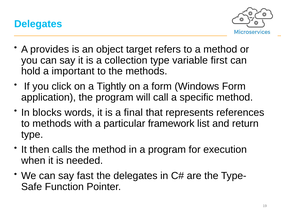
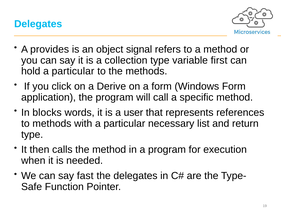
target: target -> signal (139, 49)
hold a important: important -> particular (73, 71)
Tightly: Tightly -> Derive (111, 86)
final: final -> user (133, 112)
framework: framework -> necessary (171, 123)
